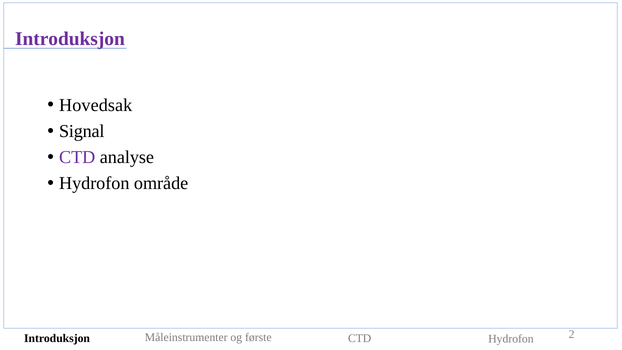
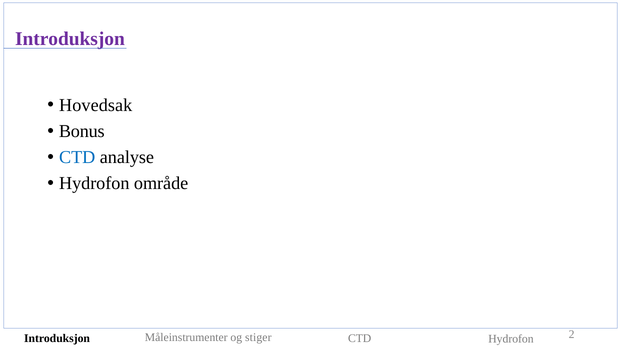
Signal: Signal -> Bonus (82, 131)
CTD colour: purple -> blue (77, 157)
første: første -> stiger (258, 337)
